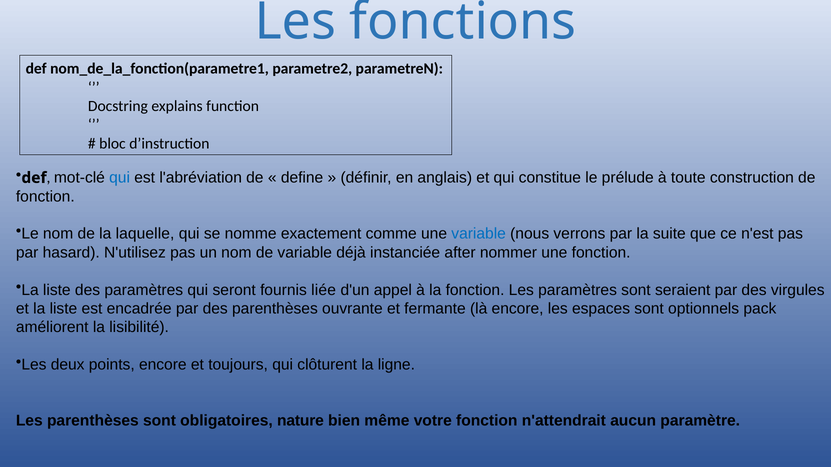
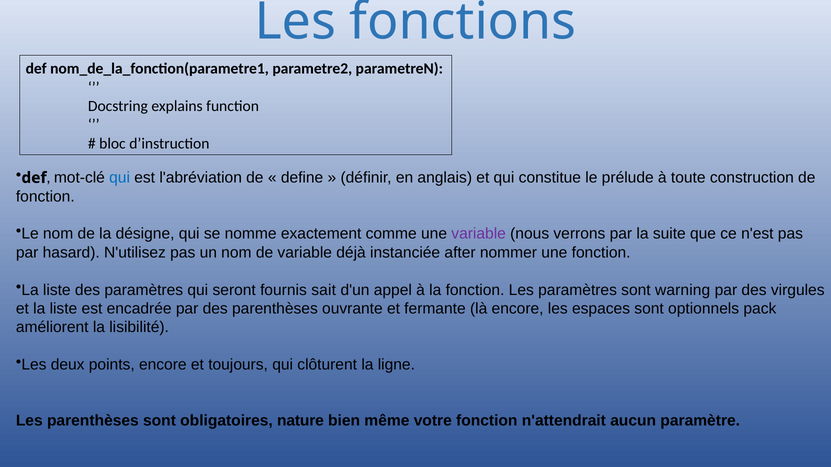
laquelle: laquelle -> désigne (145, 234)
variable colour: blue -> purple (479, 234)
liée: liée -> sait (324, 290)
seraient: seraient -> warning (683, 290)
